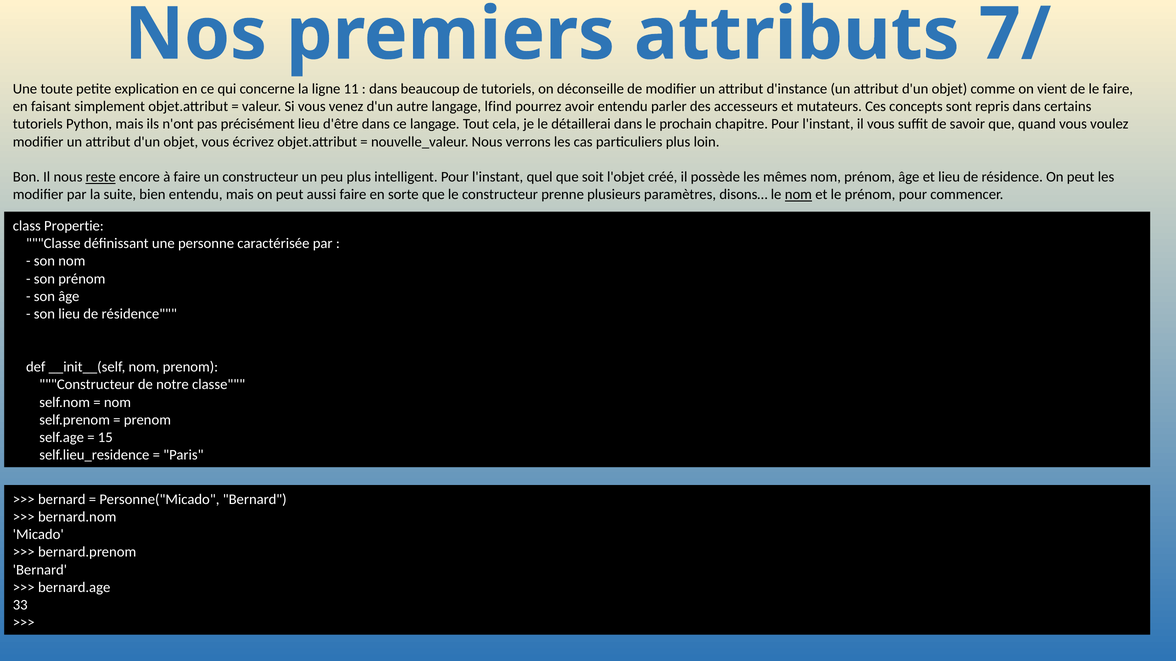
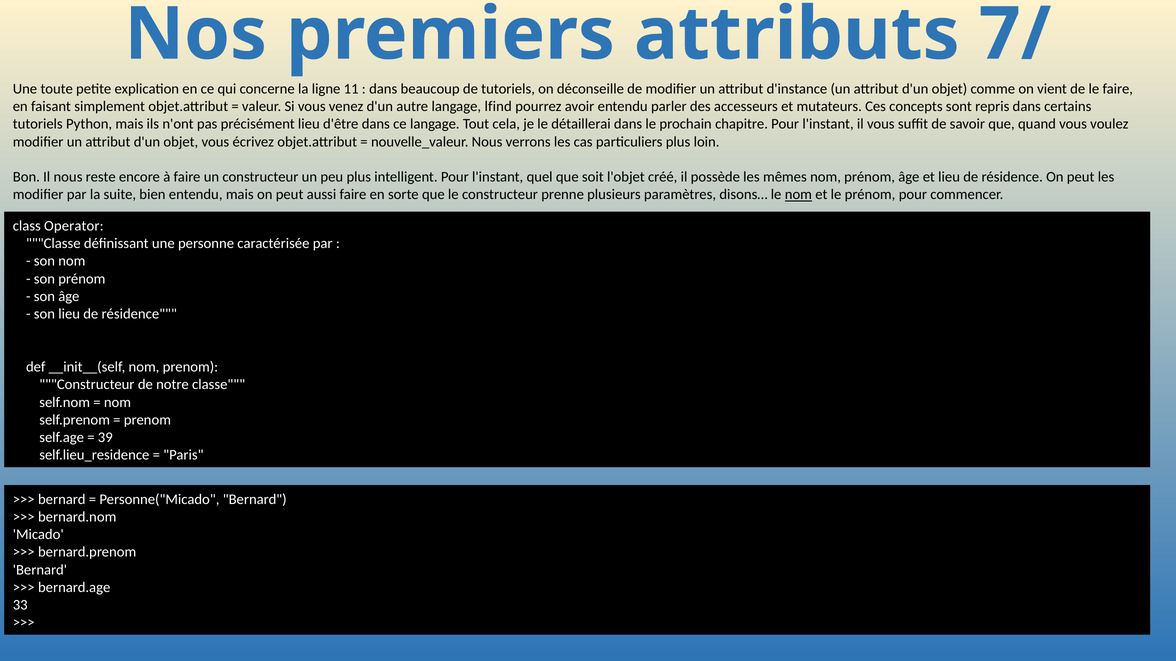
reste underline: present -> none (101, 177)
Propertie: Propertie -> Operator (74, 226)
15: 15 -> 39 (105, 438)
